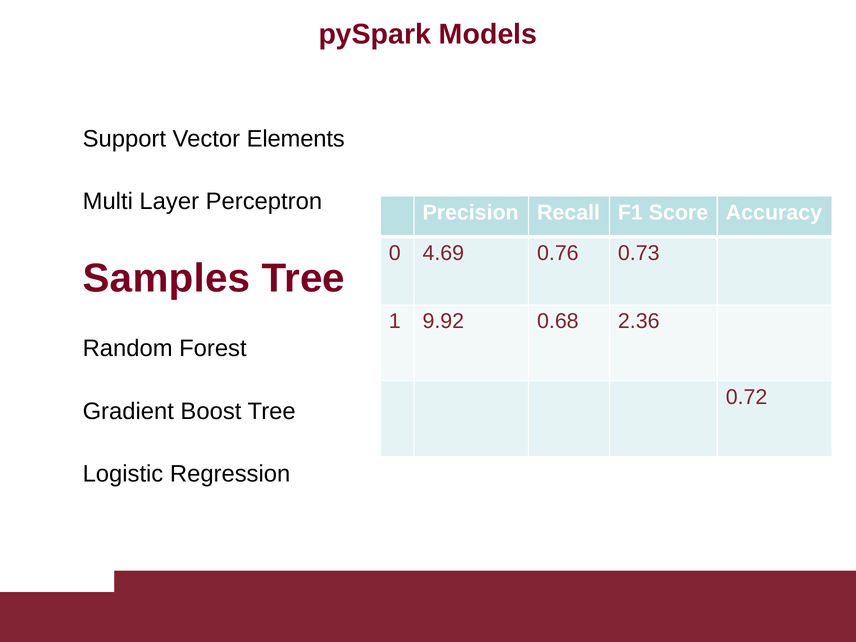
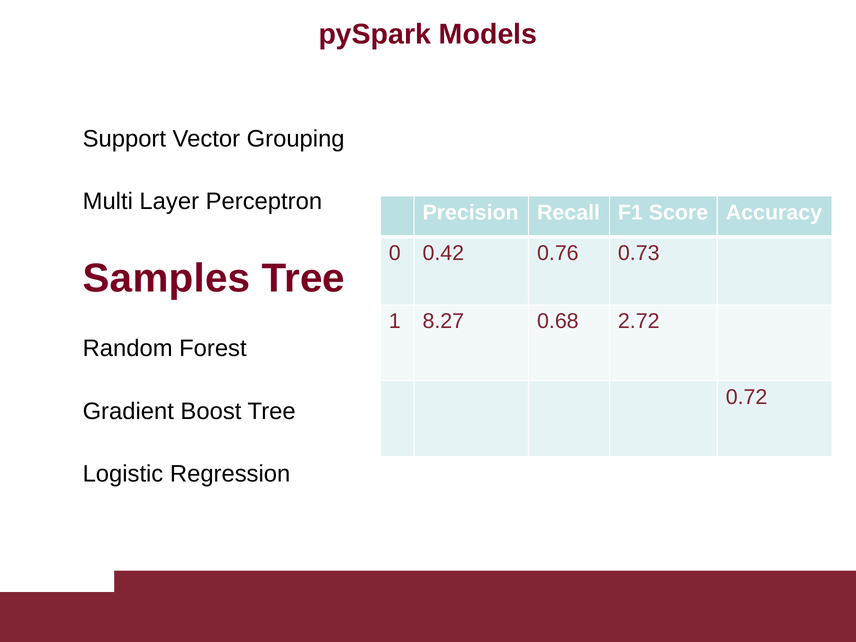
Elements: Elements -> Grouping (296, 139)
4.69: 4.69 -> 0.42 (443, 253)
9.92: 9.92 -> 8.27 (443, 321)
2.36: 2.36 -> 2.72 (639, 321)
